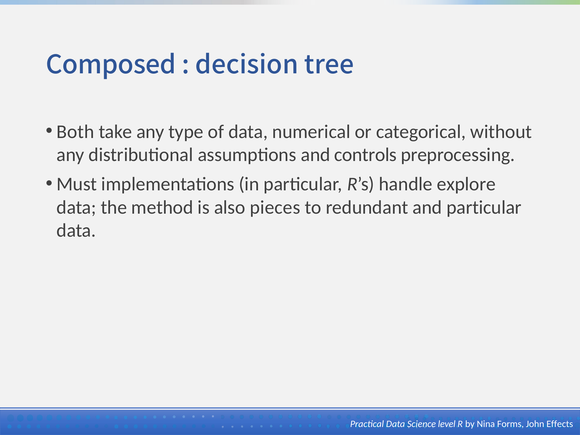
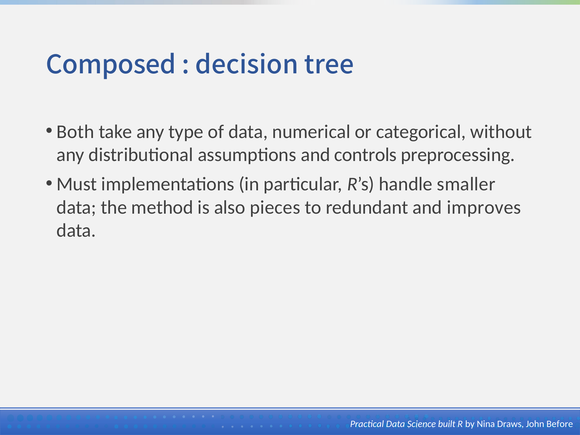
explore: explore -> smaller (466, 184)
and particular: particular -> improves (484, 207)
level: level -> built (447, 424)
Forms: Forms -> Draws (511, 424)
Effects: Effects -> Before (560, 424)
